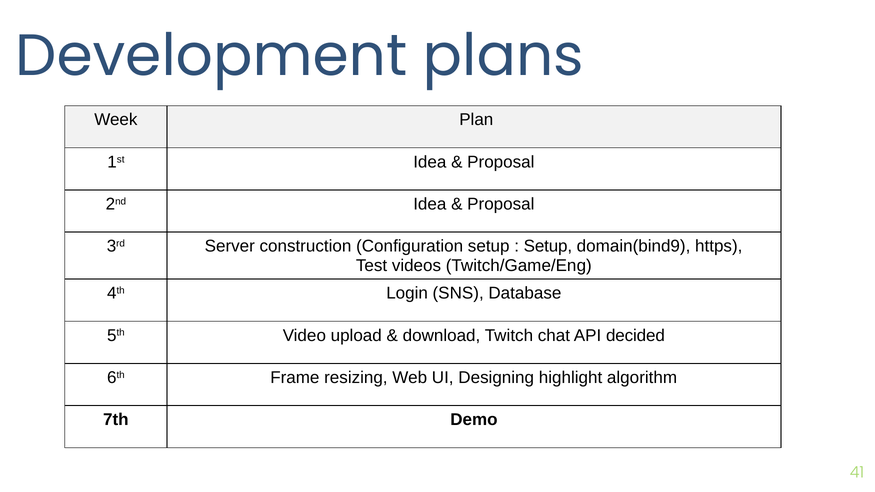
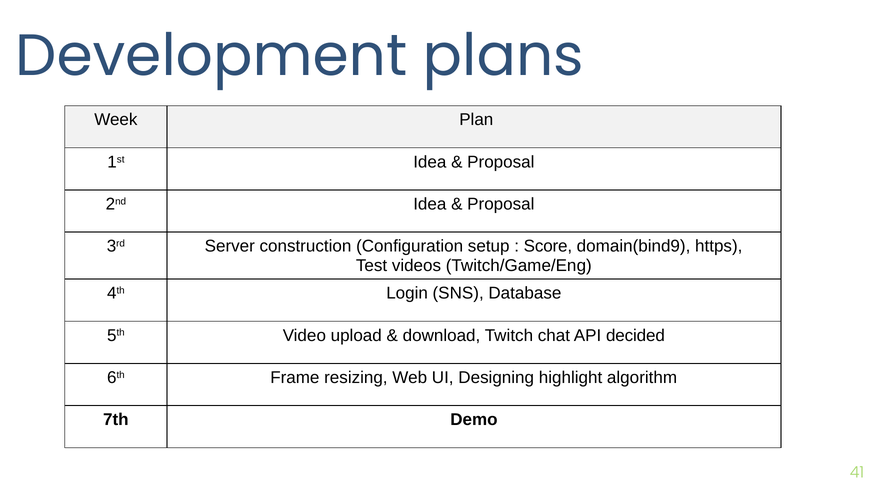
Setup: Setup -> Score (548, 246)
